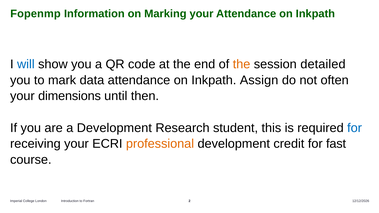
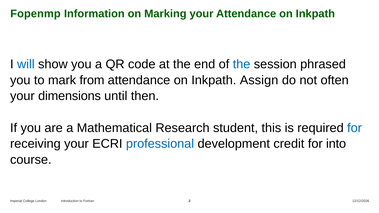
the colour: orange -> blue (242, 64)
detailed: detailed -> phrased (323, 64)
data: data -> from (92, 80)
a Development: Development -> Mathematical (114, 128)
professional colour: orange -> blue (160, 144)
fast: fast -> into (336, 144)
